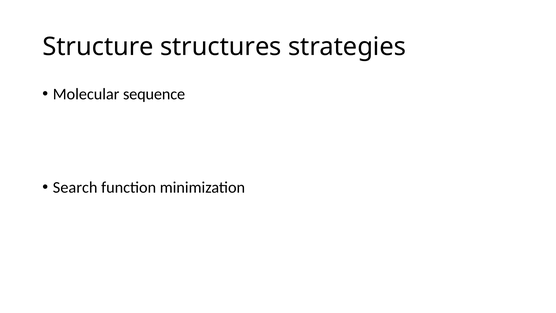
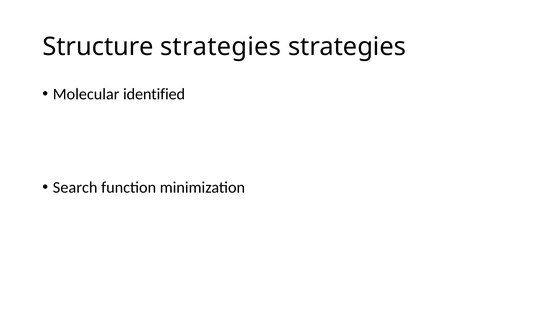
Structure structures: structures -> strategies (221, 47)
sequence: sequence -> identified (154, 94)
